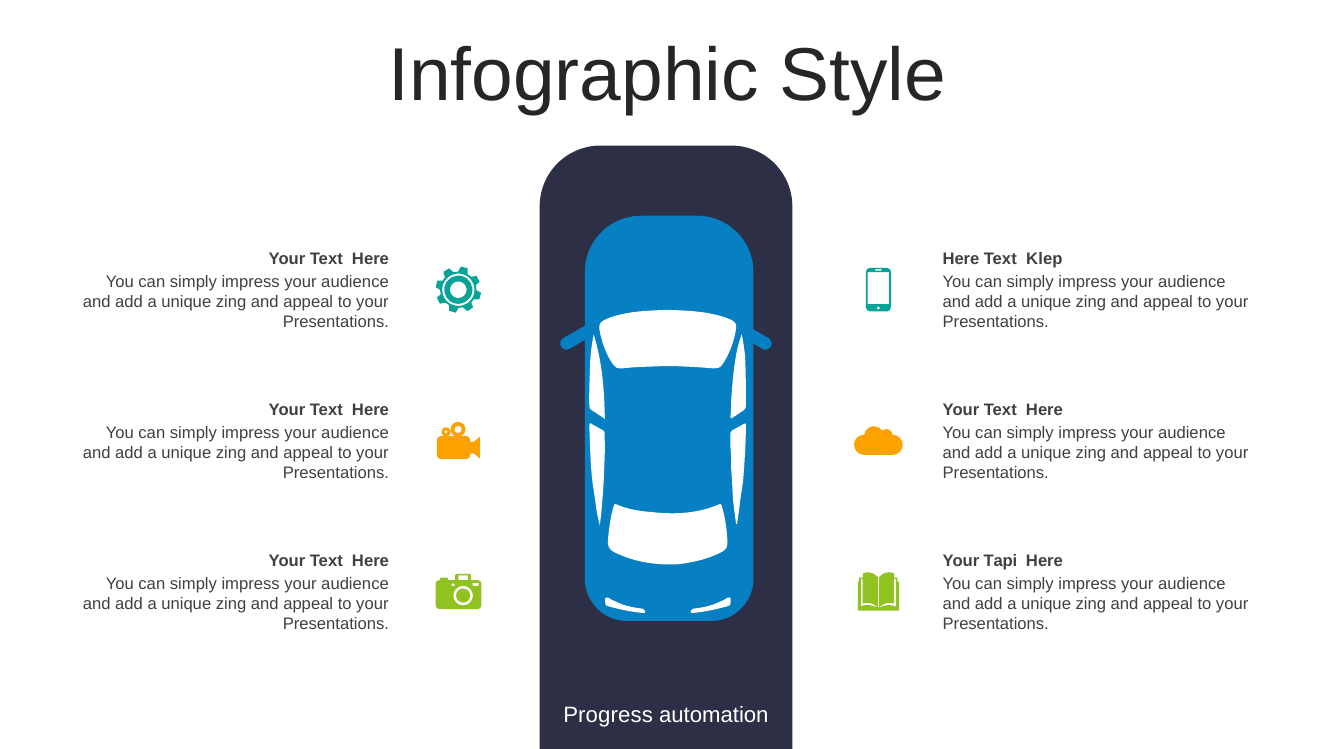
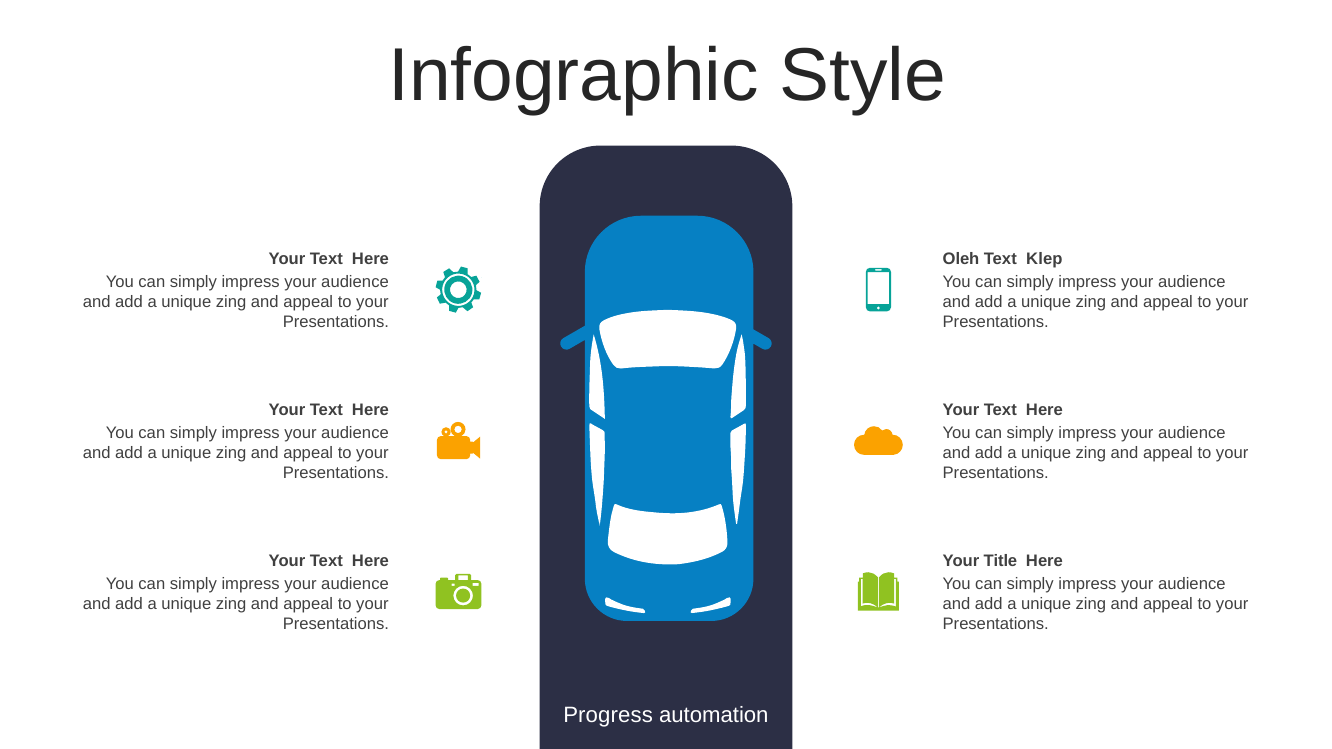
Here: Here -> Oleh (961, 259)
Tapi: Tapi -> Title (1000, 561)
